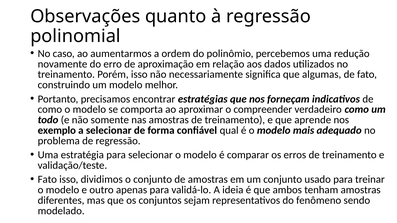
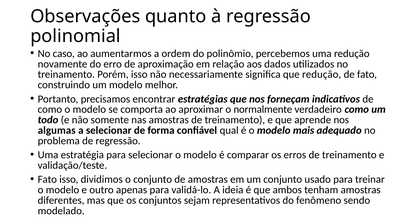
que algumas: algumas -> redução (322, 75)
compreender: compreender -> normalmente (263, 110)
exemplo: exemplo -> algumas (57, 130)
